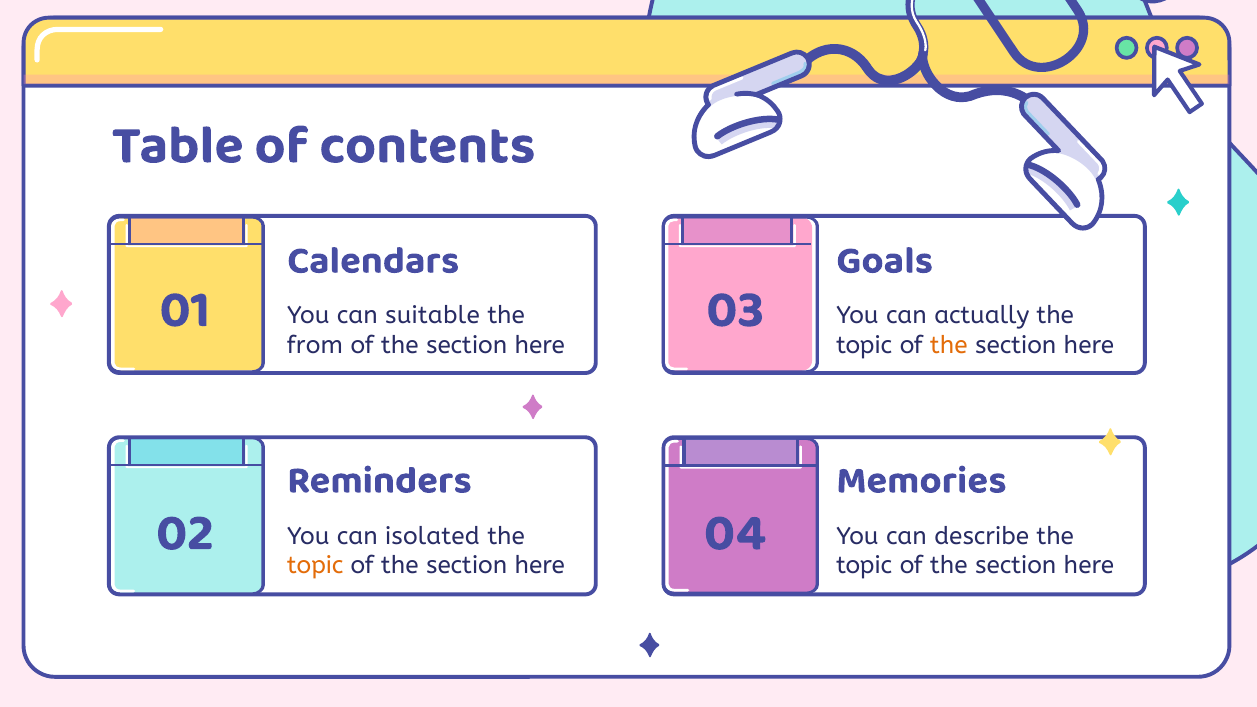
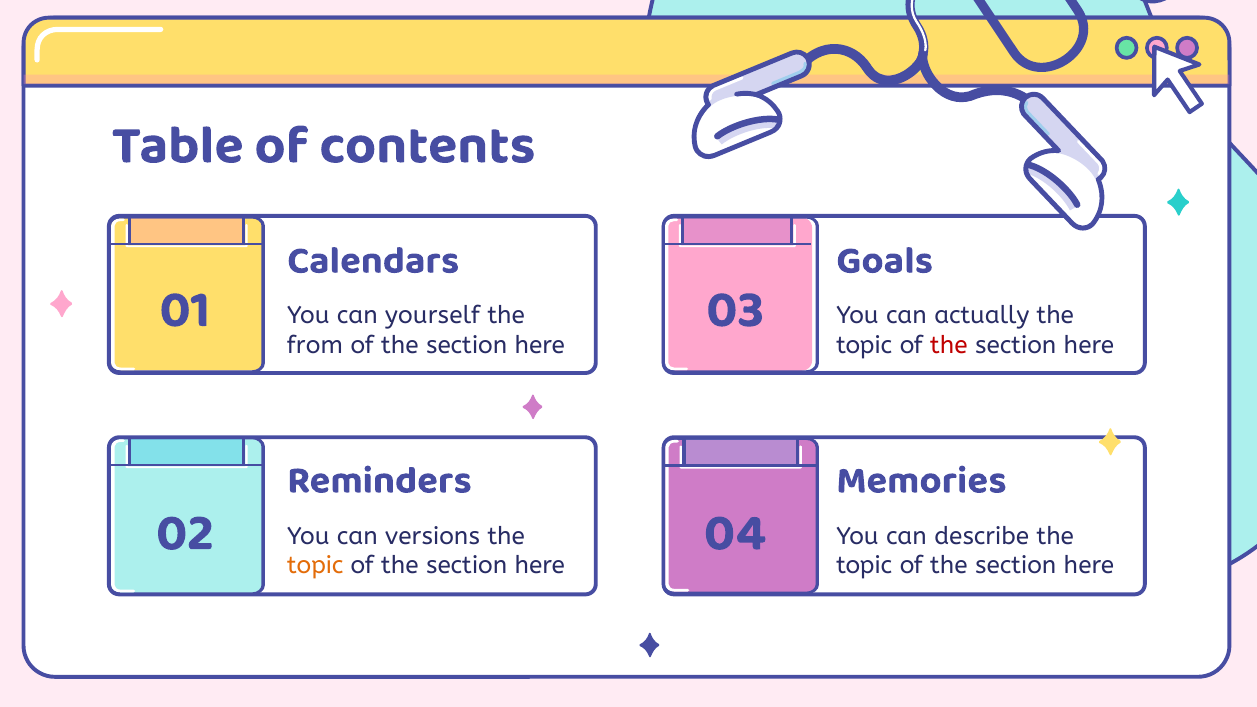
suitable: suitable -> yourself (433, 316)
the colour: orange -> red (949, 345)
isolated: isolated -> versions (433, 536)
